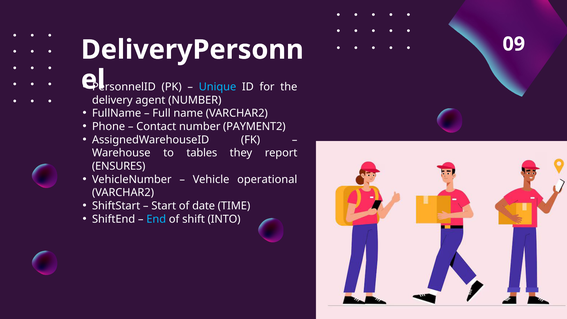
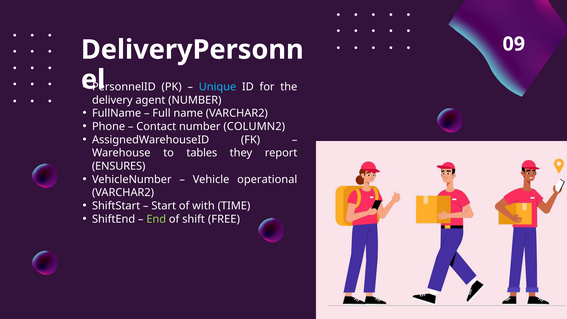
PAYMENT2: PAYMENT2 -> COLUMN2 (254, 126)
date: date -> with (203, 206)
End colour: light blue -> light green (156, 219)
INTO: INTO -> FREE (224, 219)
